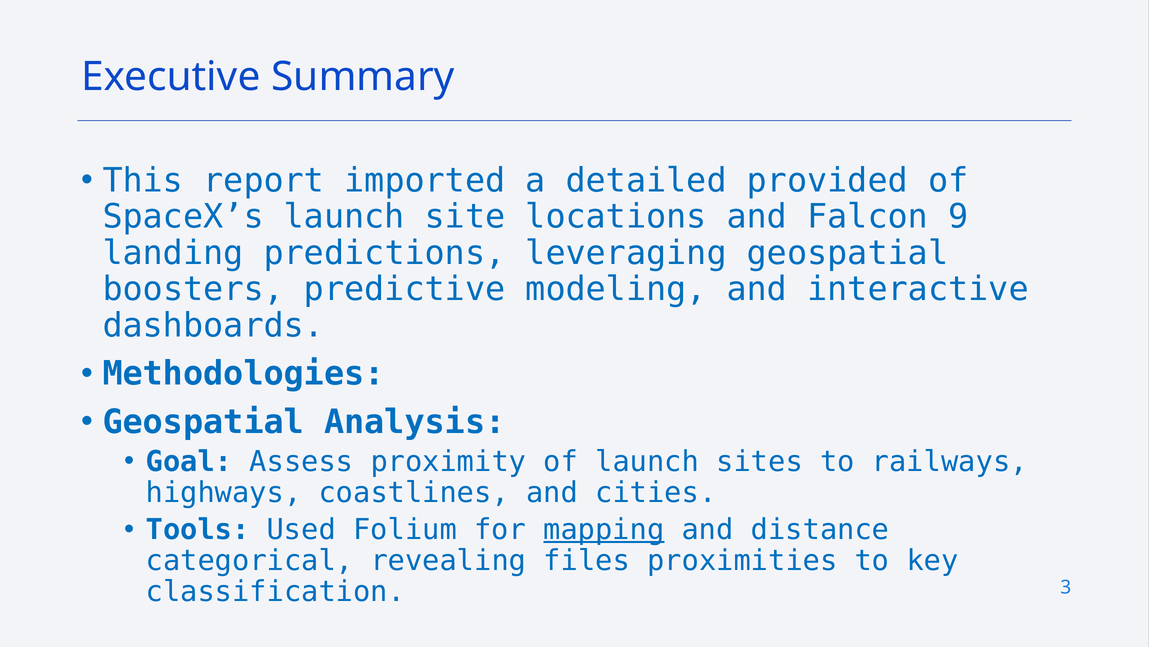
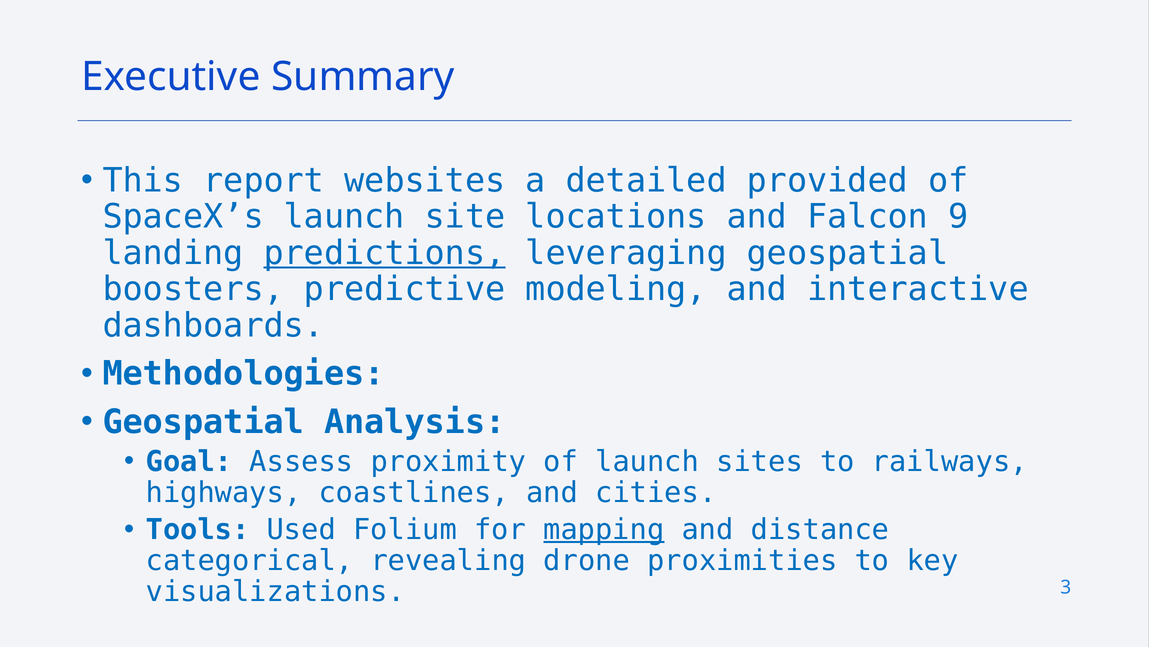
imported: imported -> websites (425, 180)
predictions underline: none -> present (385, 253)
files: files -> drone (587, 560)
classification: classification -> visualizations (275, 591)
